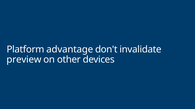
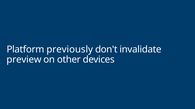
advantage: advantage -> previously (70, 50)
